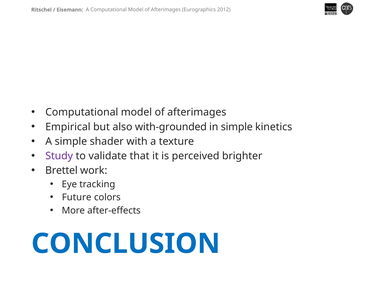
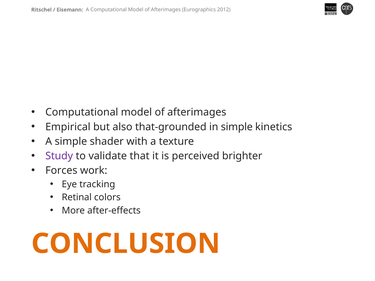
with-grounded: with-grounded -> that-grounded (171, 127)
Brettel: Brettel -> Forces (61, 171)
Future: Future -> Retinal (77, 198)
CONCLUSION colour: blue -> orange (126, 244)
